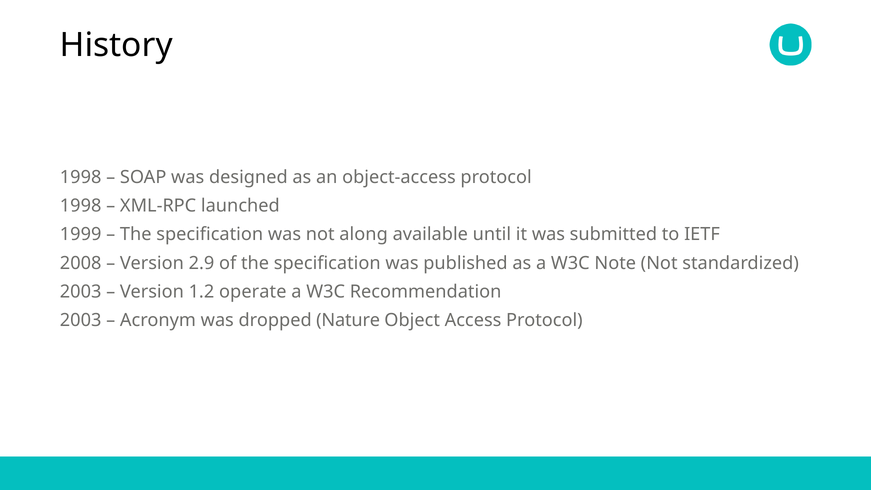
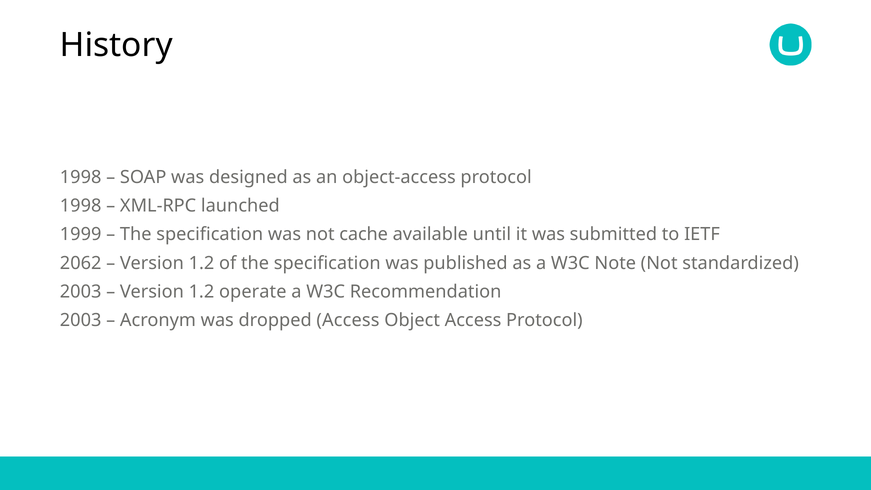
along: along -> cache (364, 234)
2008: 2008 -> 2062 (81, 263)
2.9: 2.9 -> 1.2 (201, 263)
dropped Nature: Nature -> Access (348, 320)
